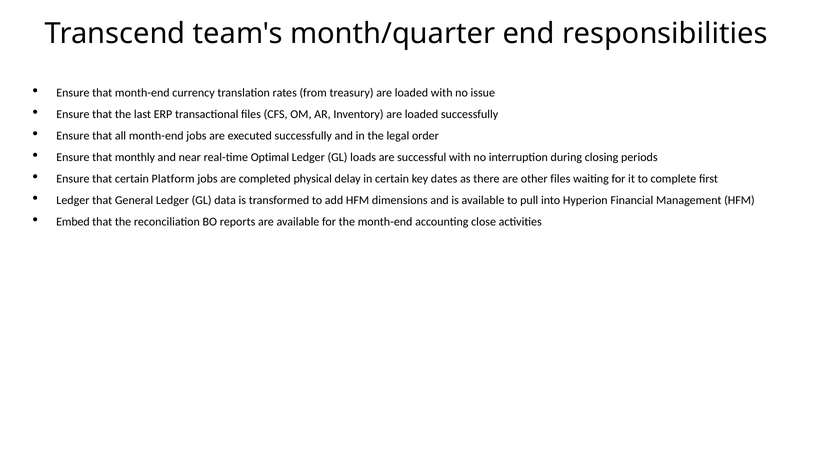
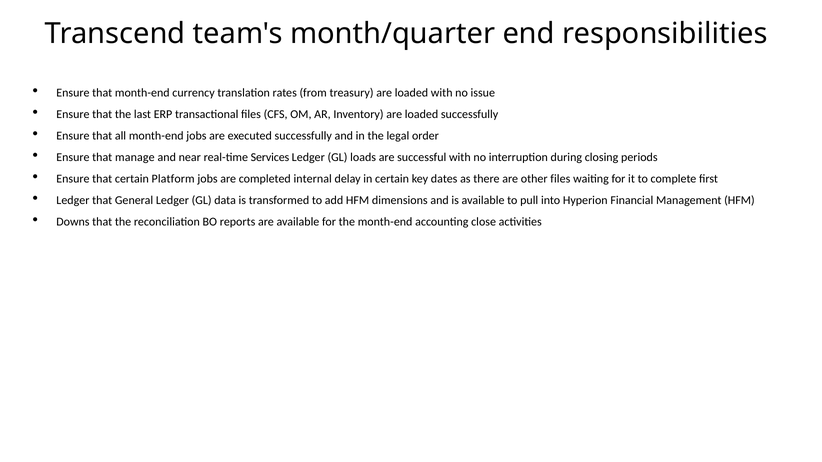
monthly: monthly -> manage (135, 157)
Optimal: Optimal -> Services (270, 157)
physical: physical -> internal (313, 179)
Embed: Embed -> Downs (73, 222)
